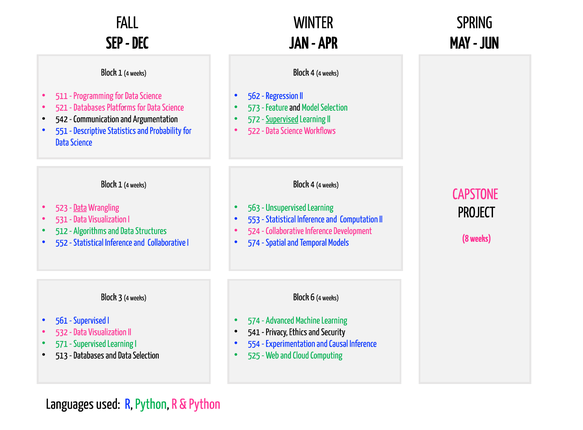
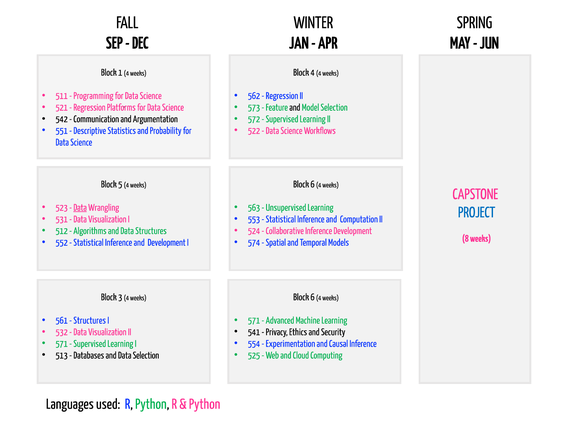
Databases: Databases -> Regression (89, 107)
Supervised underline: present -> none (282, 119)
1: 1 -> 5 (120, 184)
4: 4 -> 6 (313, 184)
PROJECT colour: black -> blue (477, 213)
and Collaborative: Collaborative -> Development (167, 243)
Supervised: Supervised -> Structures (90, 321)
574: 574 -> 571 (254, 321)
